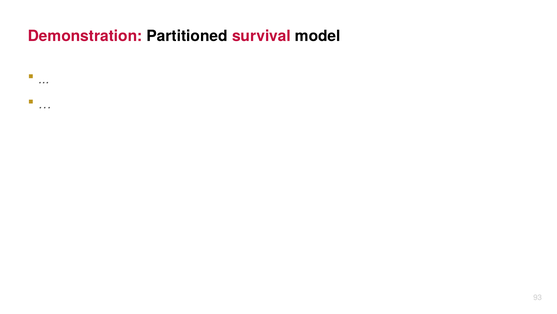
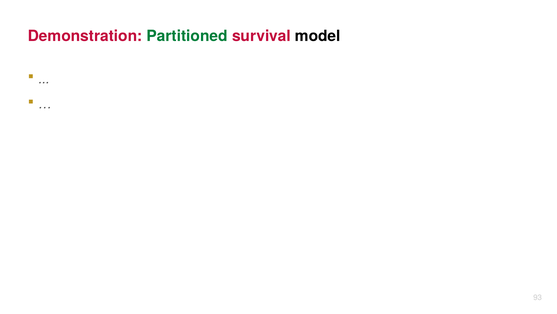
Partitioned colour: black -> green (187, 36)
